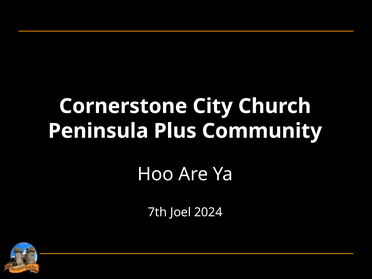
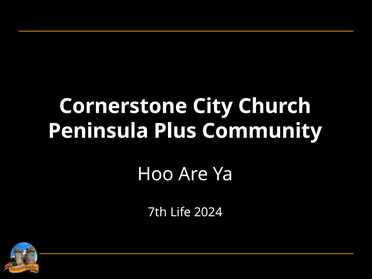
Joel: Joel -> Life (181, 212)
